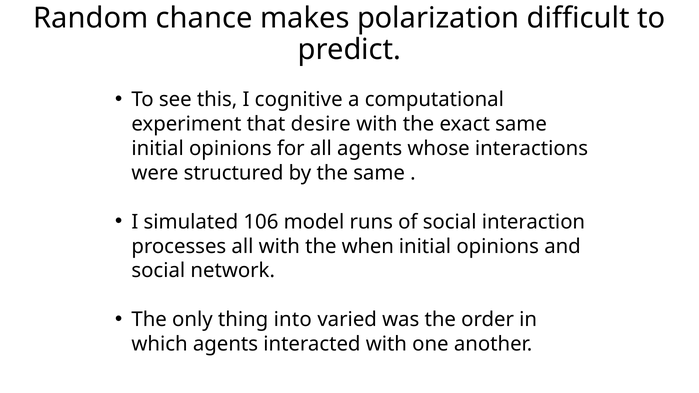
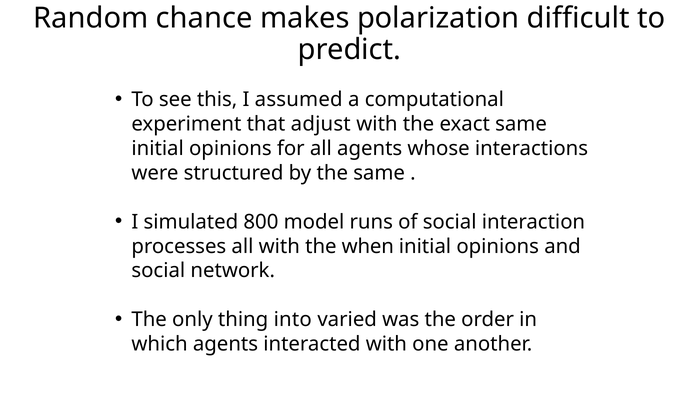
cognitive: cognitive -> assumed (299, 100)
desire: desire -> adjust (321, 124)
106: 106 -> 800 (261, 222)
